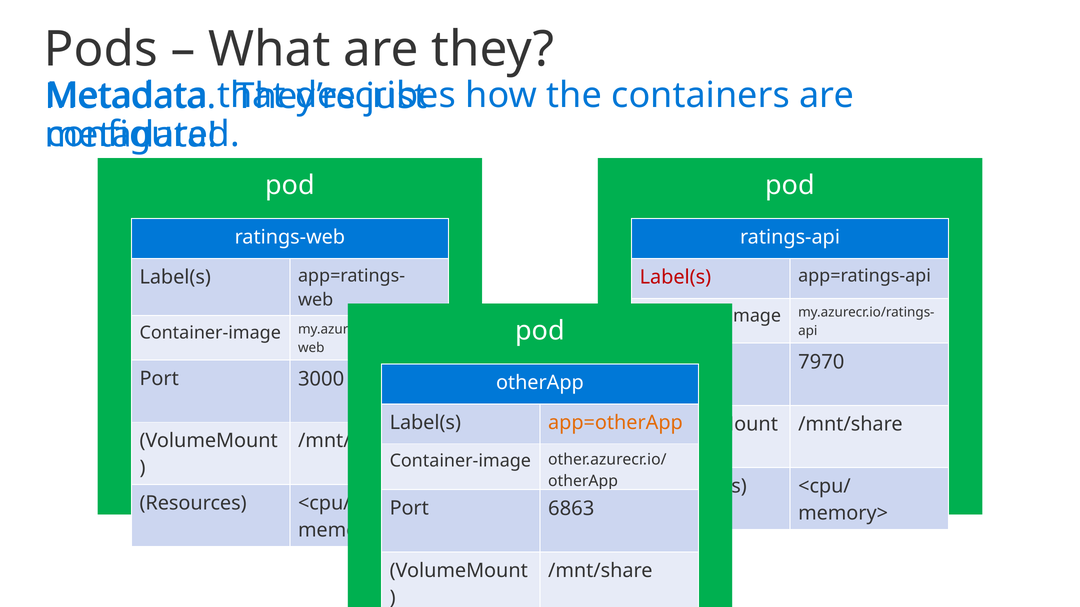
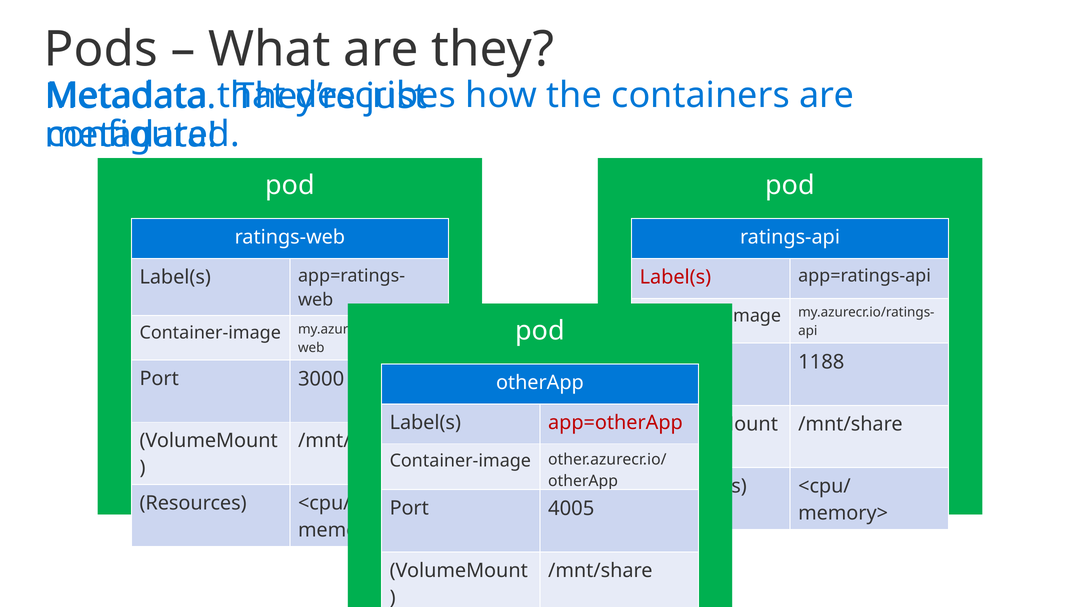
7970: 7970 -> 1188 (821, 362)
app=otherApp colour: orange -> red (615, 423)
6863: 6863 -> 4005 (571, 509)
